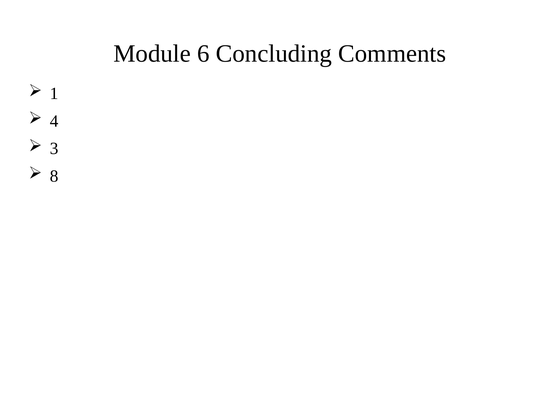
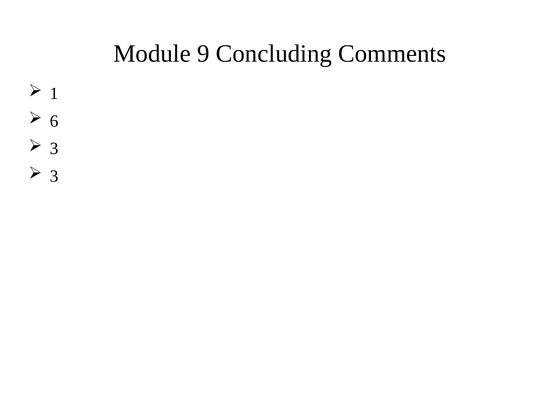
6: 6 -> 9 (203, 54)
4: 4 -> 6 (54, 121)
8: 8 -> 3 (54, 176)
